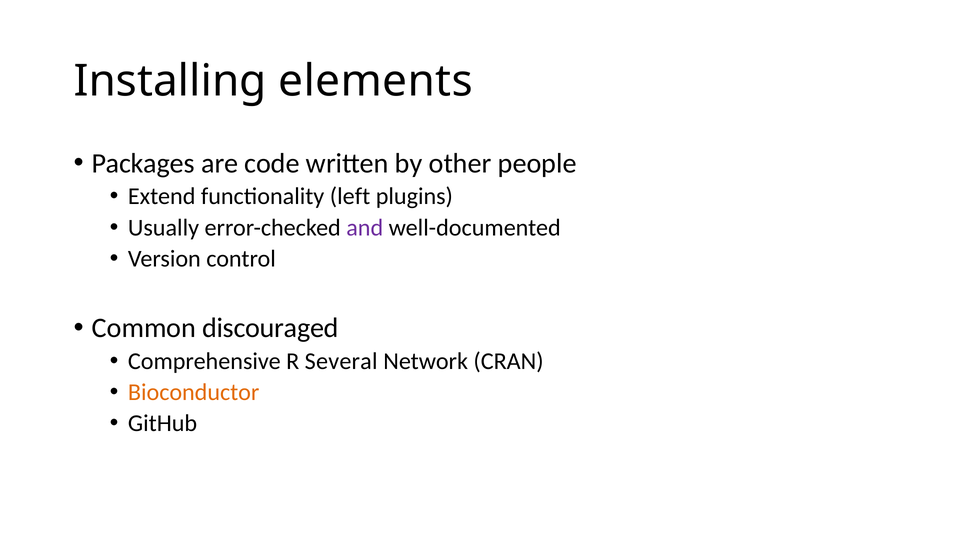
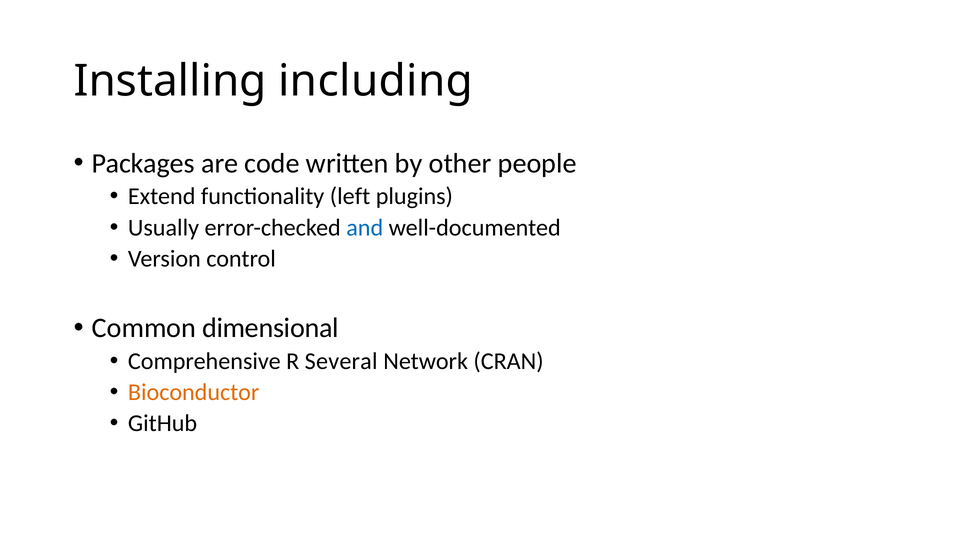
elements: elements -> including (376, 81)
and colour: purple -> blue (365, 228)
discouraged: discouraged -> dimensional (270, 328)
